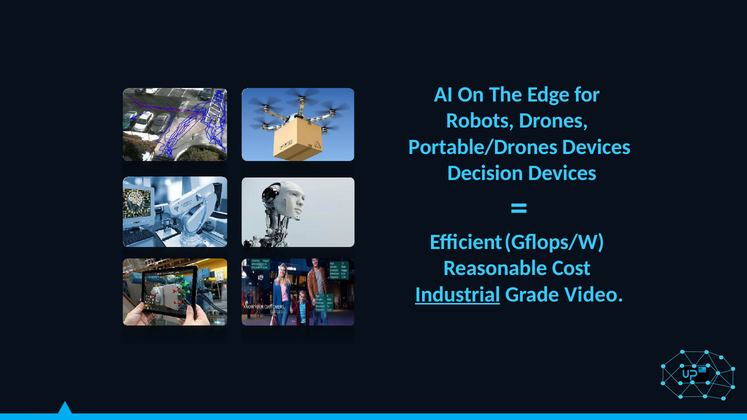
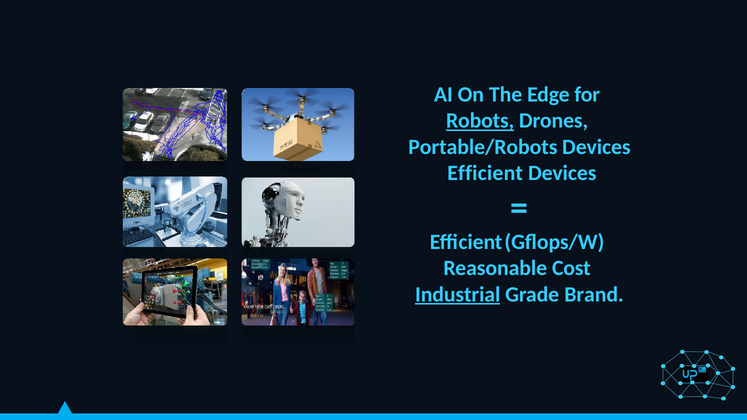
Robots underline: none -> present (480, 121)
Portable/Drones: Portable/Drones -> Portable/Robots (483, 147)
Decision: Decision -> Efficient (485, 173)
Video: Video -> Brand (594, 294)
